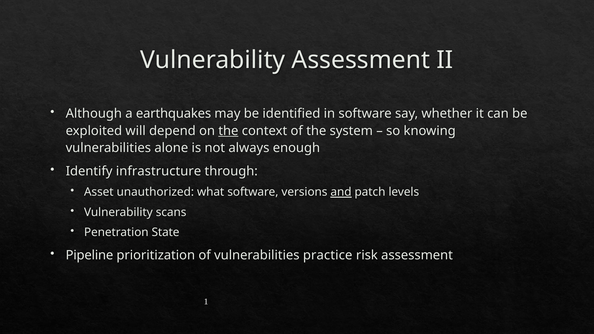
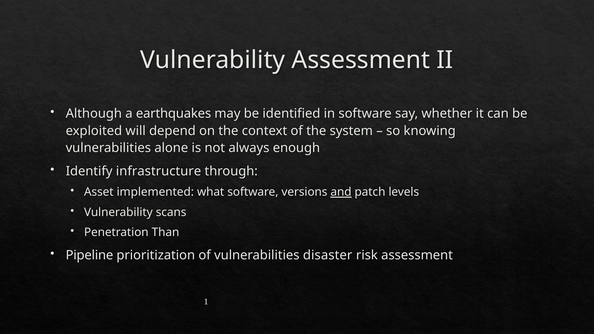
the underline: present -> none (228, 131)
unauthorized: unauthorized -> implemented (155, 192)
State: State -> Than (165, 232)
practice: practice -> disaster (328, 255)
